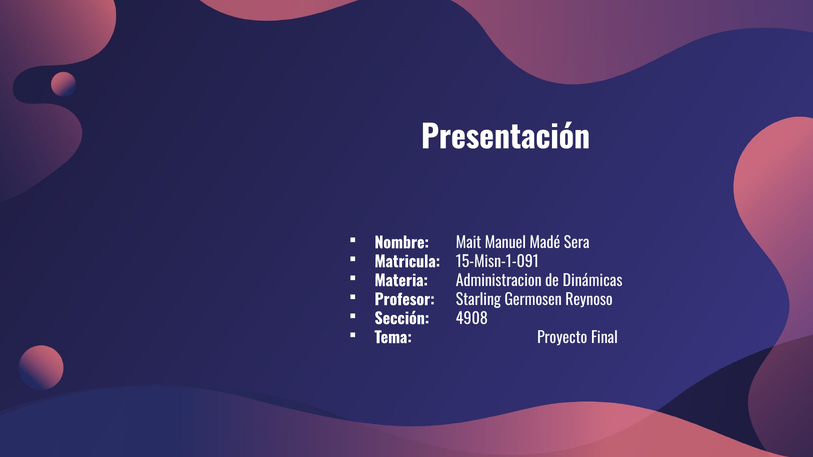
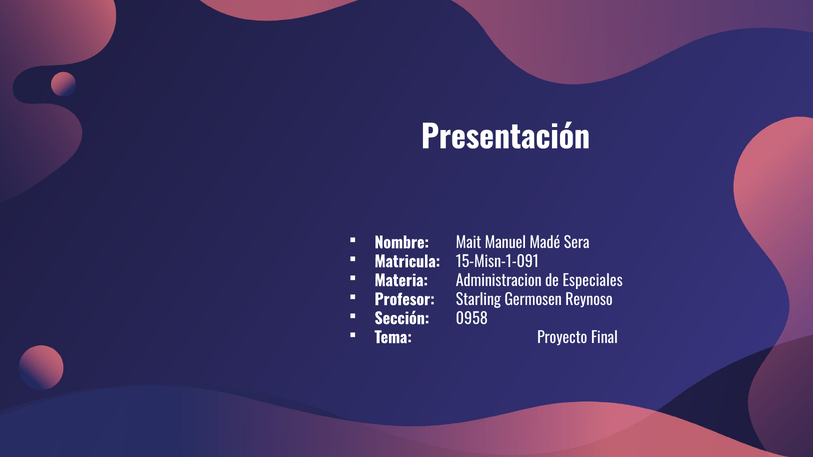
Dinámicas: Dinámicas -> Especiales (593, 281)
4908: 4908 -> 0958 (472, 319)
